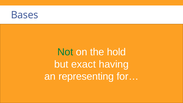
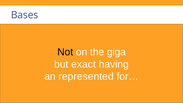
Not colour: green -> black (65, 52)
hold: hold -> giga (116, 52)
representing: representing -> represented (86, 76)
